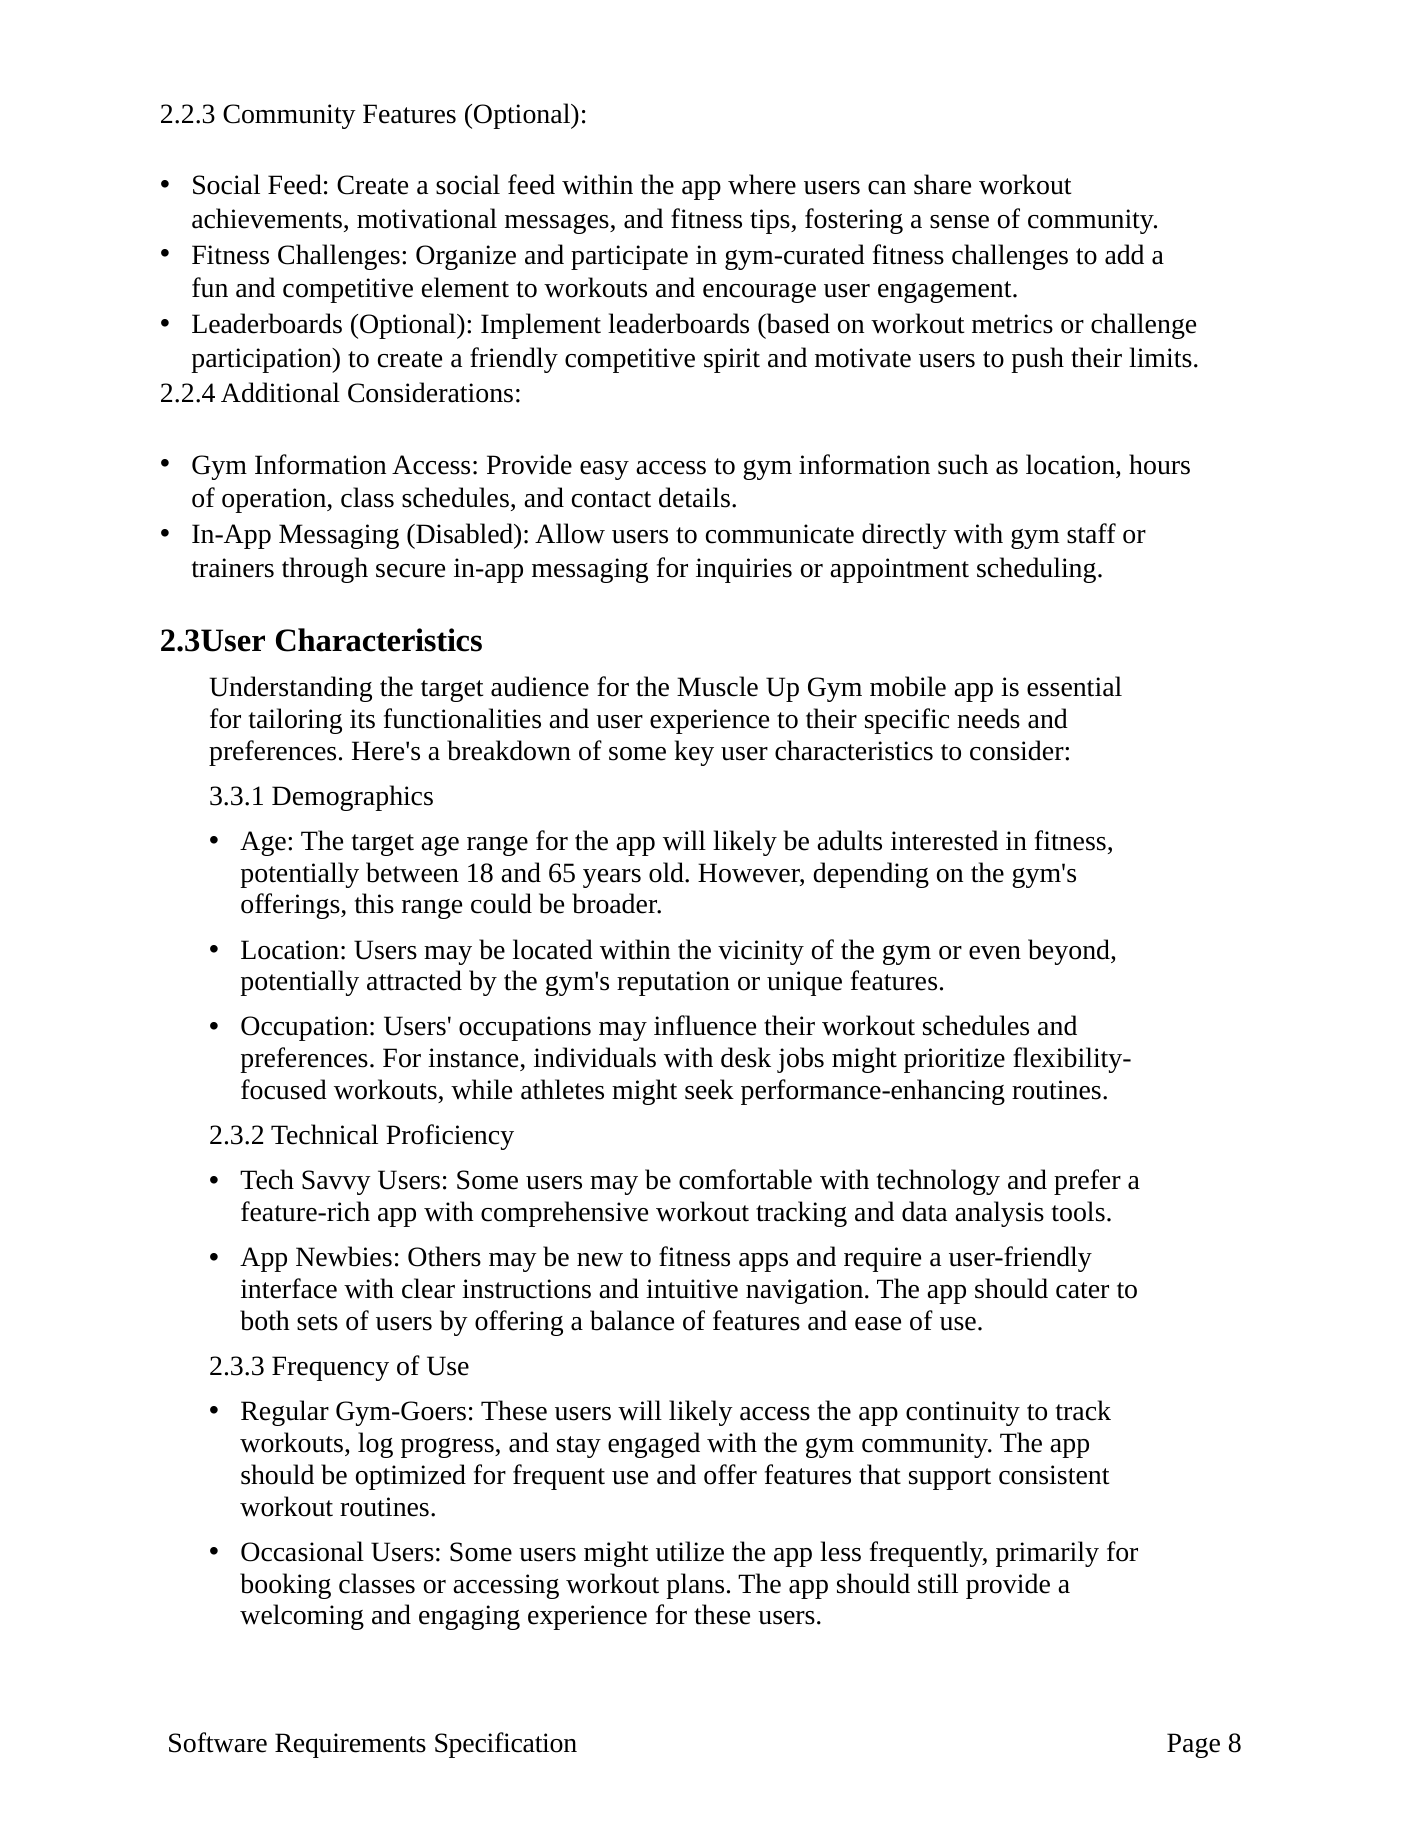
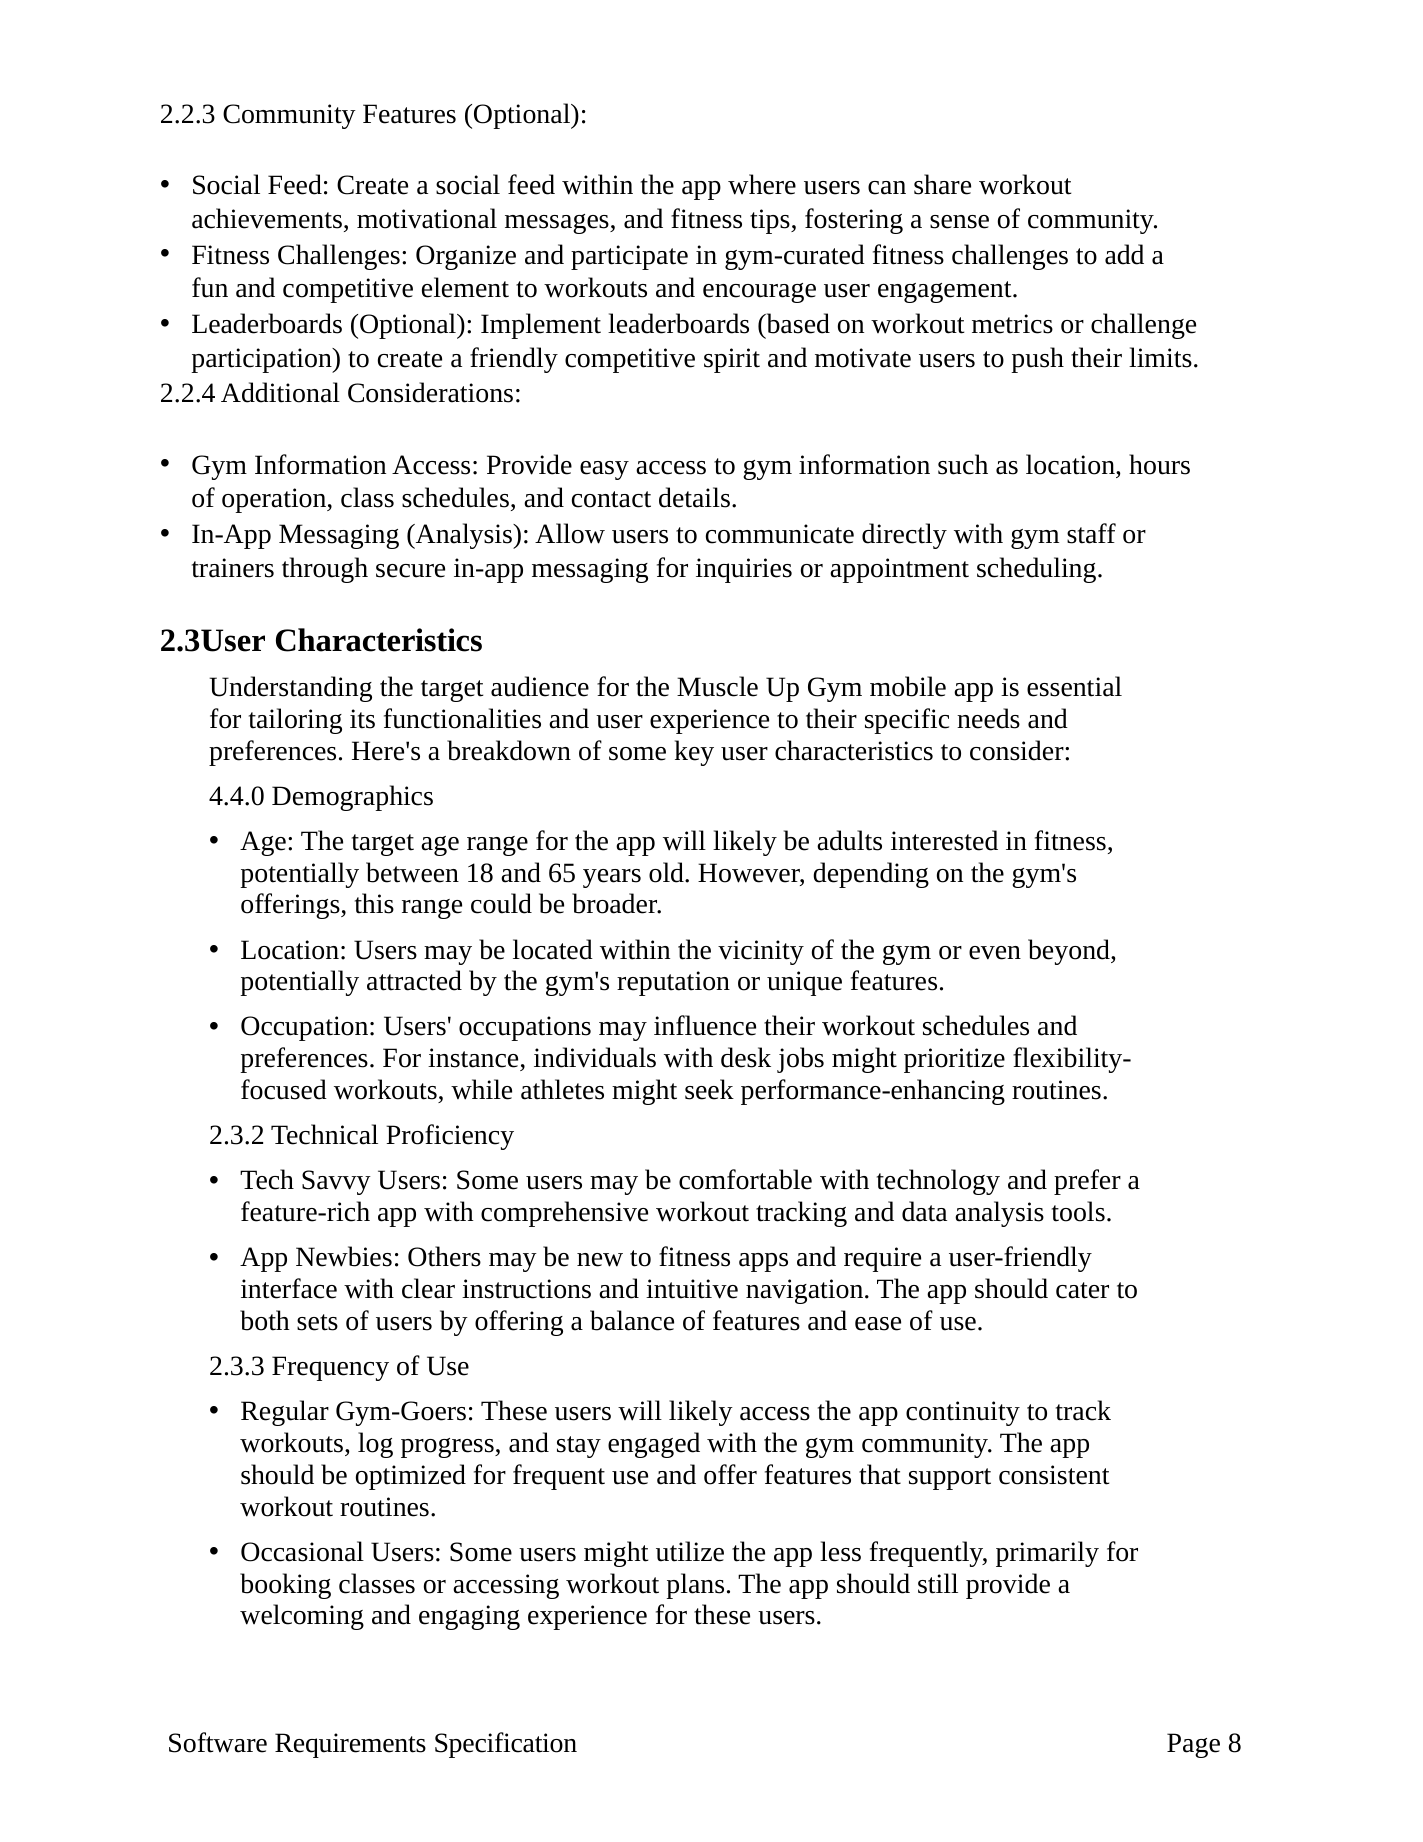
Messaging Disabled: Disabled -> Analysis (468, 534)
3.3.1: 3.3.1 -> 4.4.0 (237, 796)
